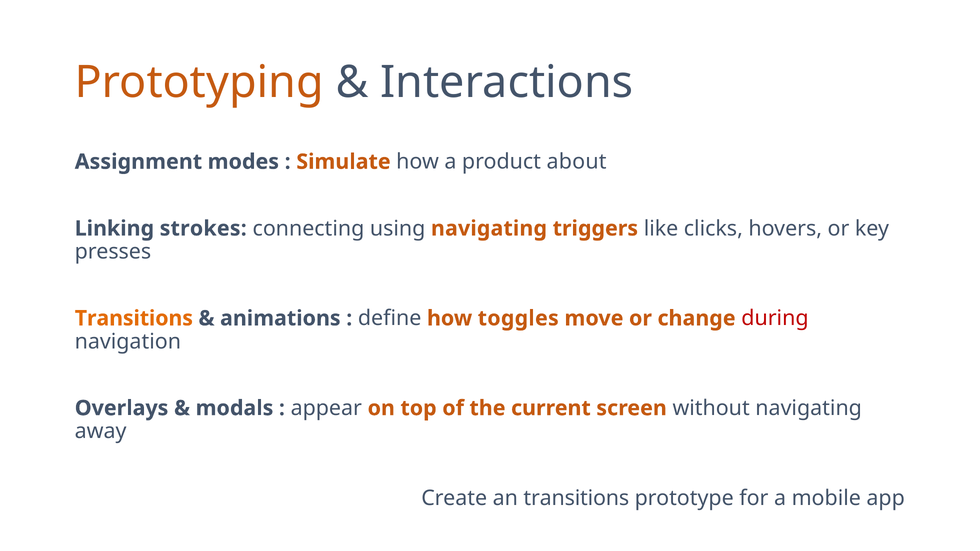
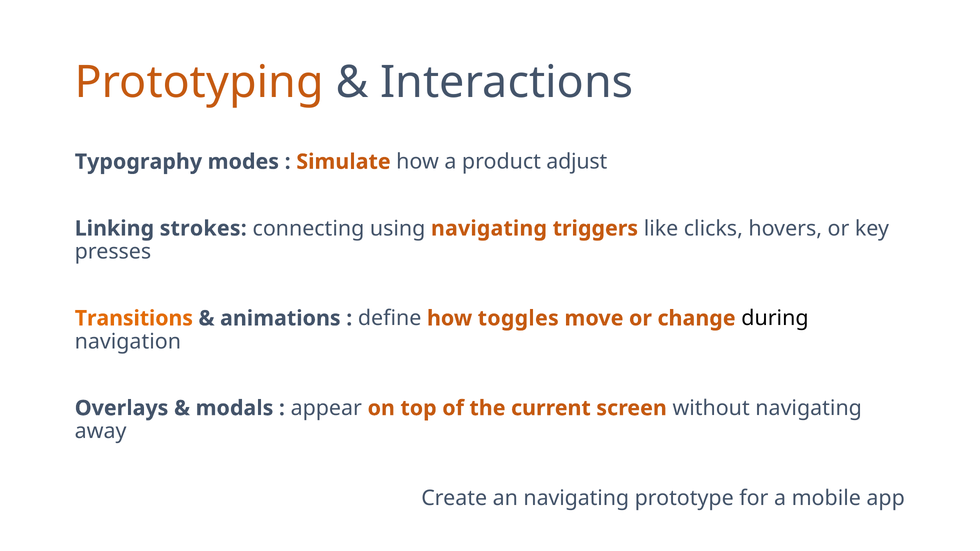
Assignment: Assignment -> Typography (138, 162)
about: about -> adjust (577, 162)
during colour: red -> black (775, 318)
an transitions: transitions -> navigating (576, 498)
